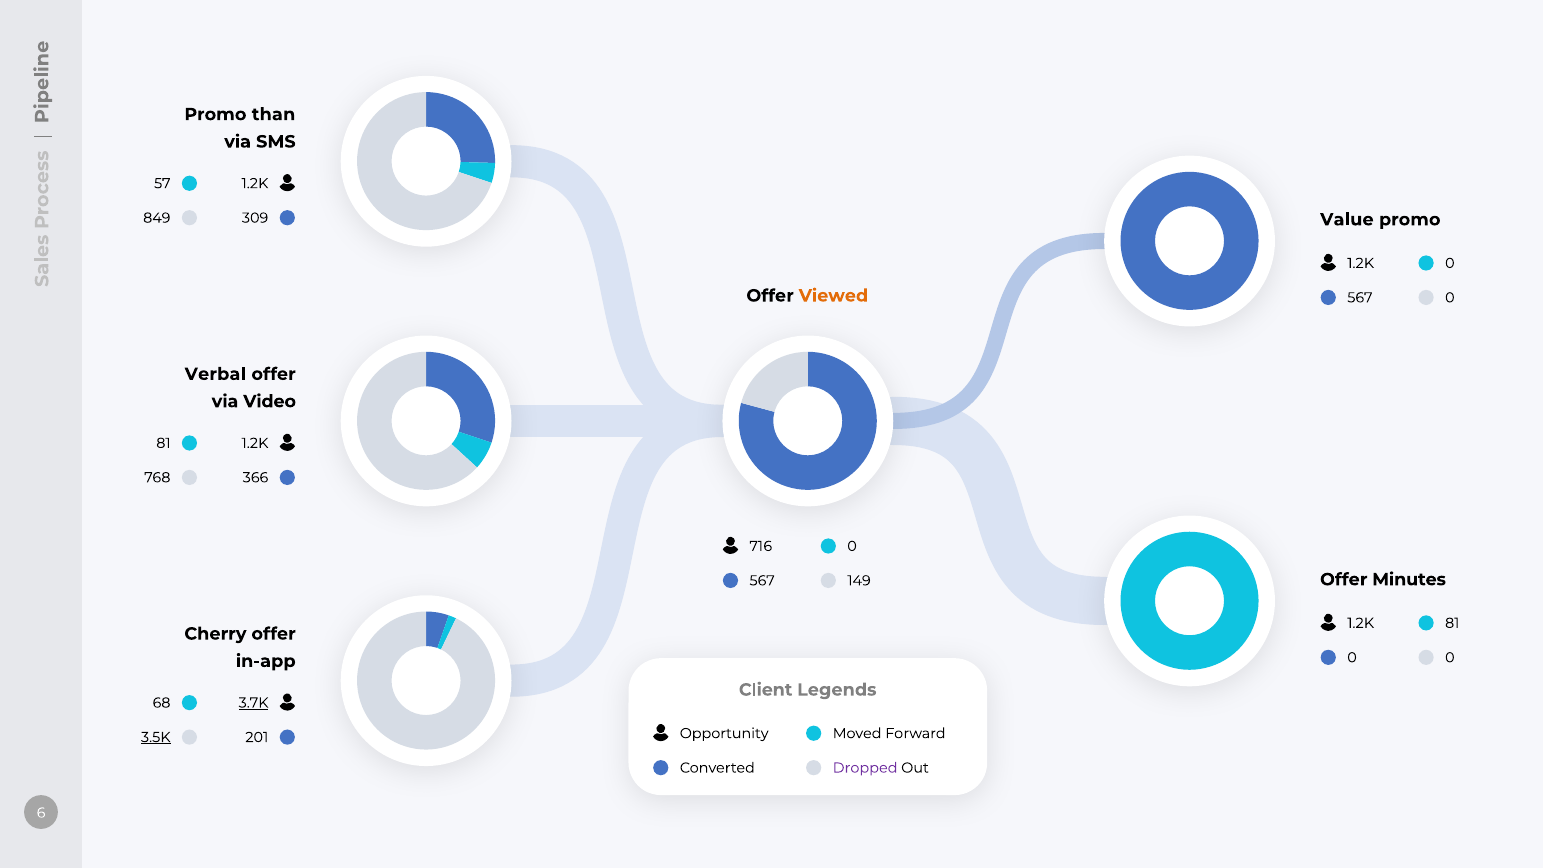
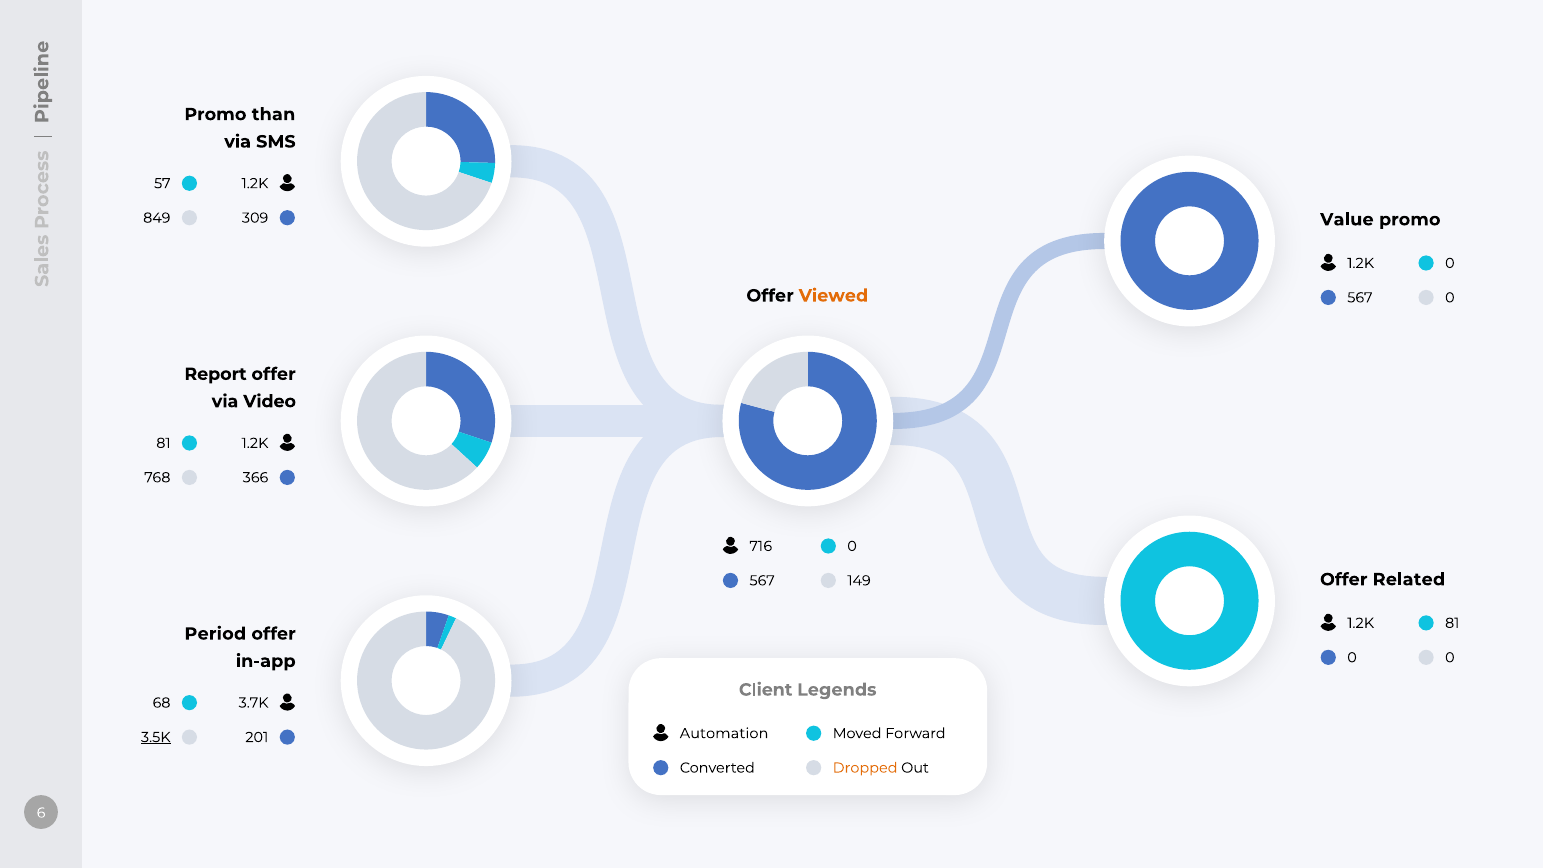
Verbal: Verbal -> Report (215, 374)
Minutes: Minutes -> Related (1409, 579)
Cherry: Cherry -> Period (215, 634)
3.7K underline: present -> none (254, 703)
Opportunity: Opportunity -> Automation (724, 733)
Dropped colour: purple -> orange (865, 768)
